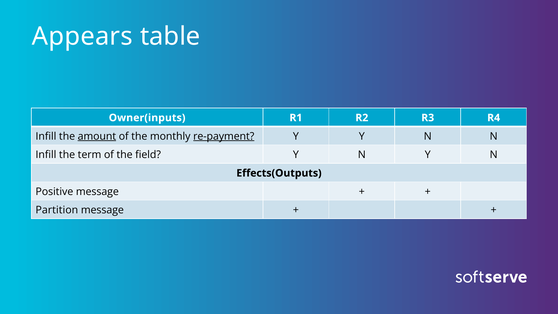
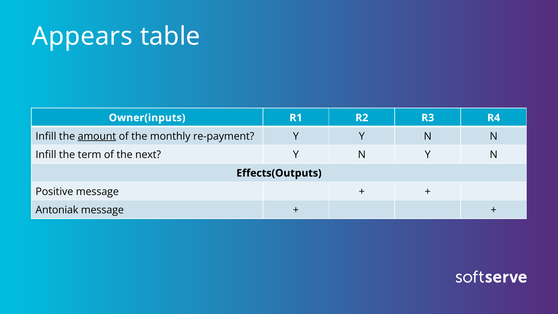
re-payment underline: present -> none (224, 136)
field: field -> next (148, 155)
Partition: Partition -> Antoniak (57, 210)
